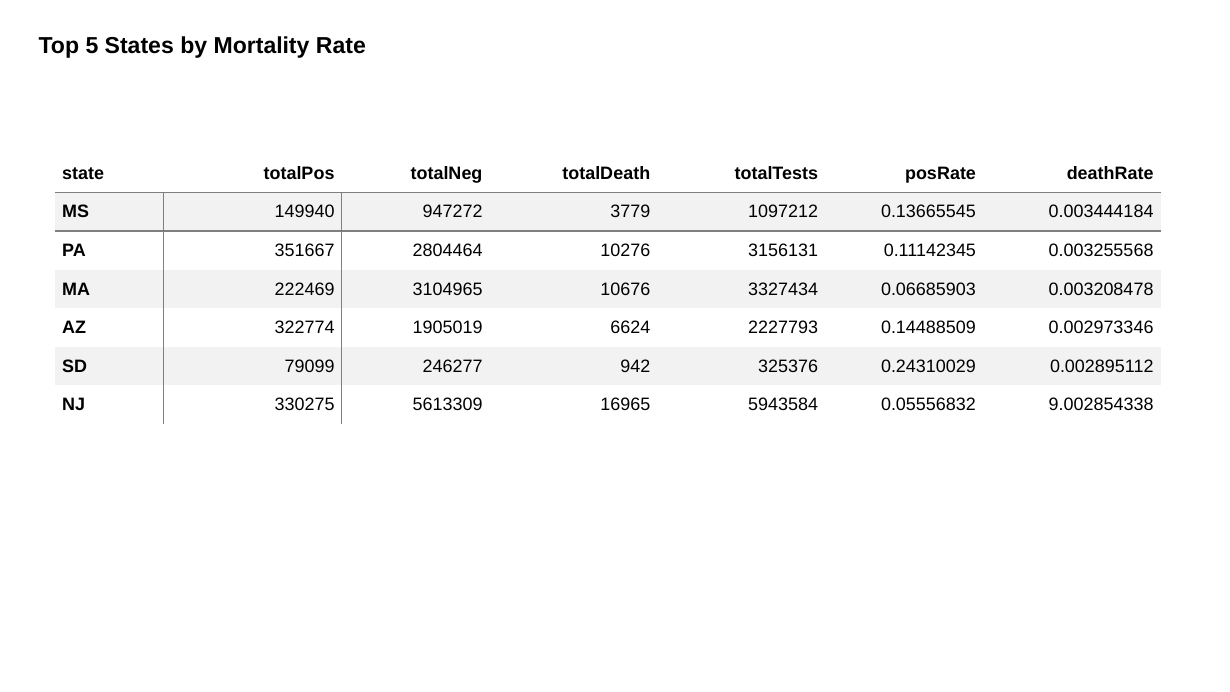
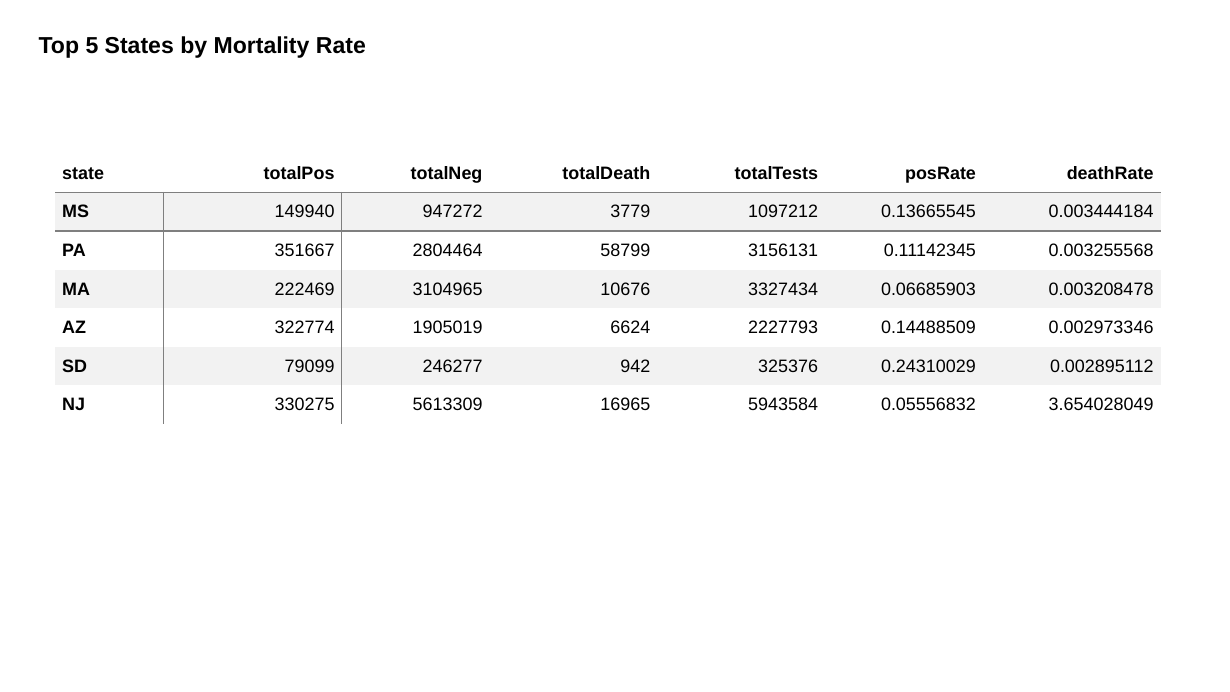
10276: 10276 -> 58799 (625, 251)
9.002854338: 9.002854338 -> 3.654028049 (1101, 405)
